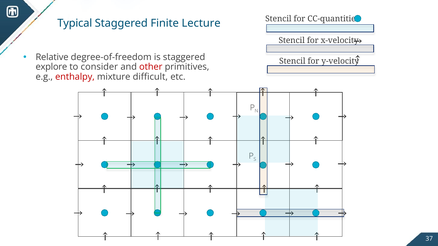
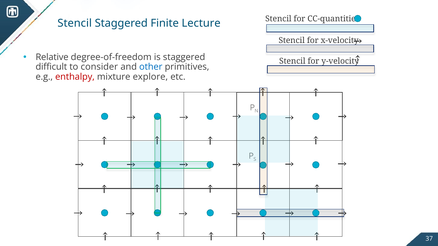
Typical: Typical -> Stencil (75, 23)
explore: explore -> difficult (51, 67)
other colour: red -> blue (151, 67)
difficult: difficult -> explore (150, 77)
